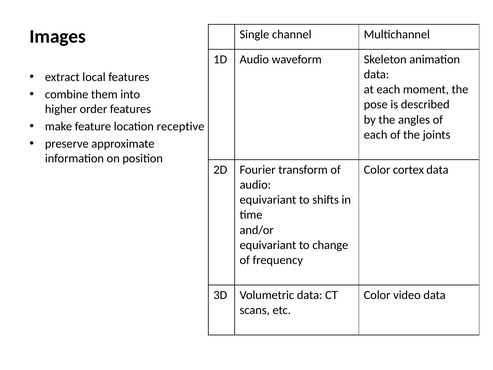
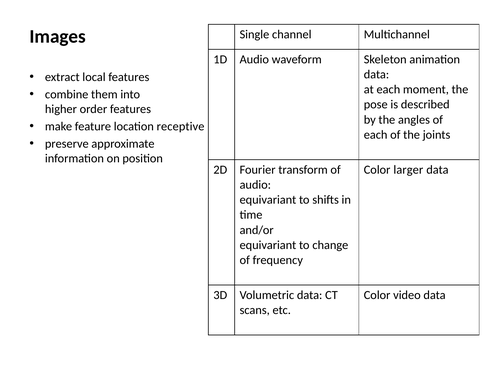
cortex: cortex -> larger (408, 170)
